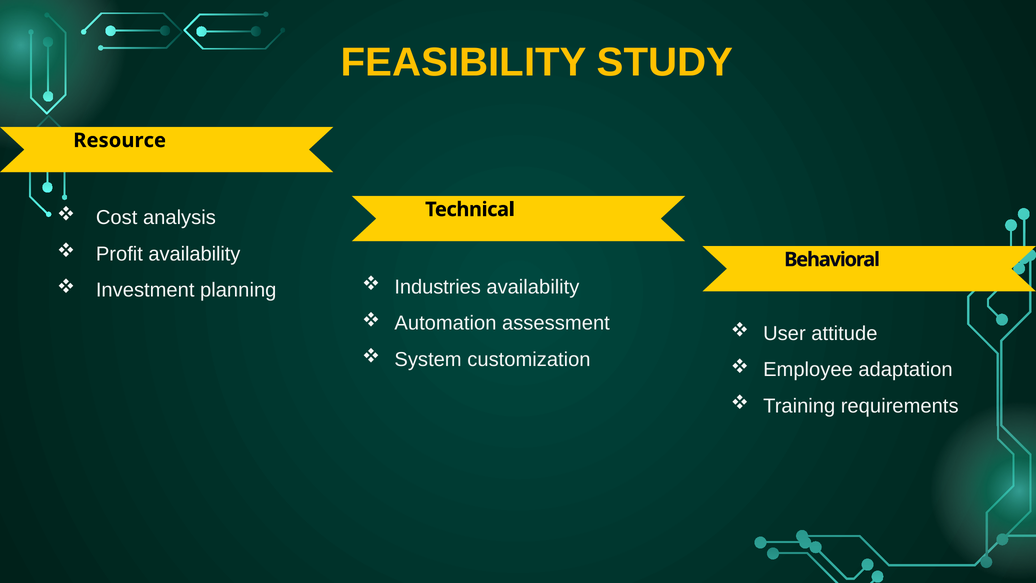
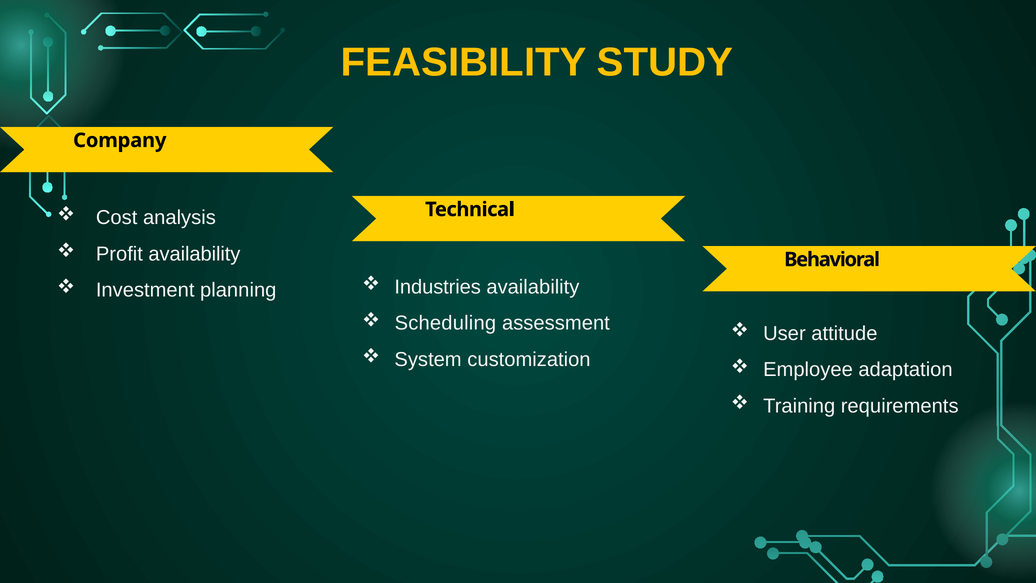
Resource: Resource -> Company (120, 140)
Automation: Automation -> Scheduling (445, 323)
